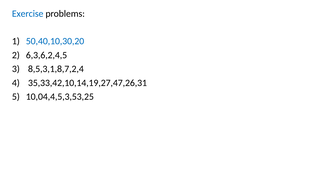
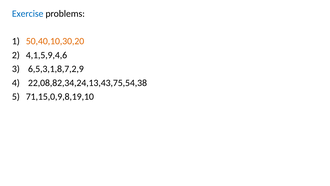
50,40,10,30,20 colour: blue -> orange (55, 41)
6,3,6,2,4,5: 6,3,6,2,4,5 -> 4,1,5,9,4,6 (46, 55)
8,5,3,1,8,7,2,4: 8,5,3,1,8,7,2,4 -> 6,5,3,1,8,7,2,9 (56, 69)
35,33,42,10,14,19,27,47,26,31: 35,33,42,10,14,19,27,47,26,31 -> 22,08,82,34,24,13,43,75,54,38 (87, 83)
10,04,4,5,3,53,25: 10,04,4,5,3,53,25 -> 71,15,0,9,8,19,10 (60, 97)
